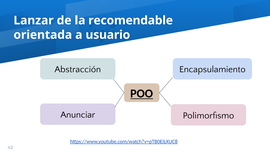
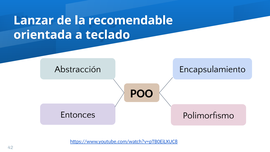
usuario: usuario -> teclado (108, 35)
POO underline: present -> none (142, 93)
Anunciar: Anunciar -> Entonces (78, 115)
